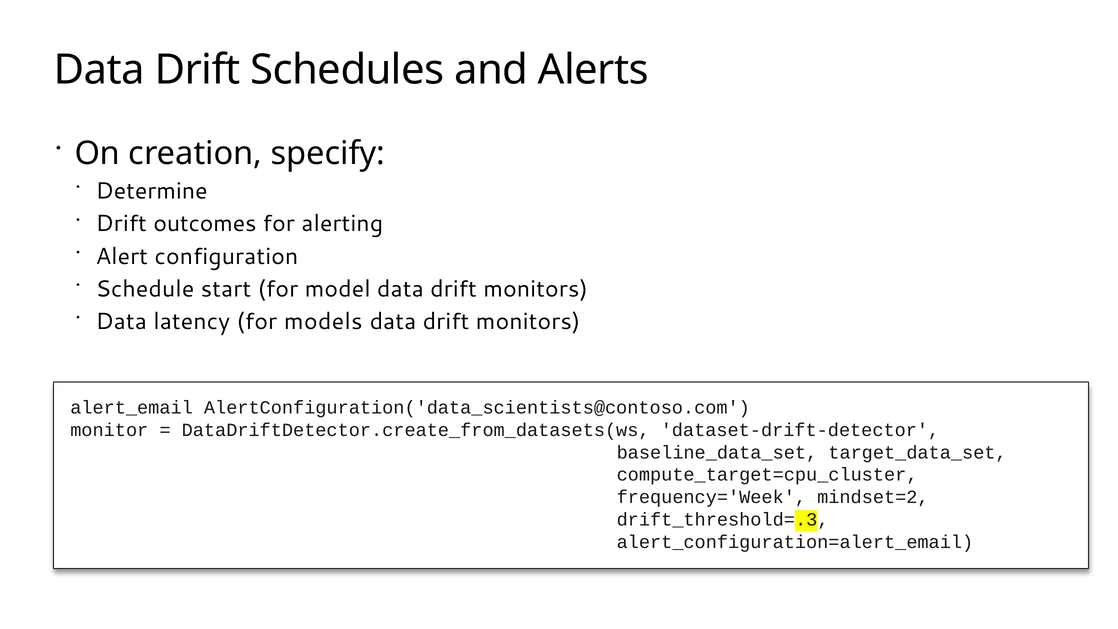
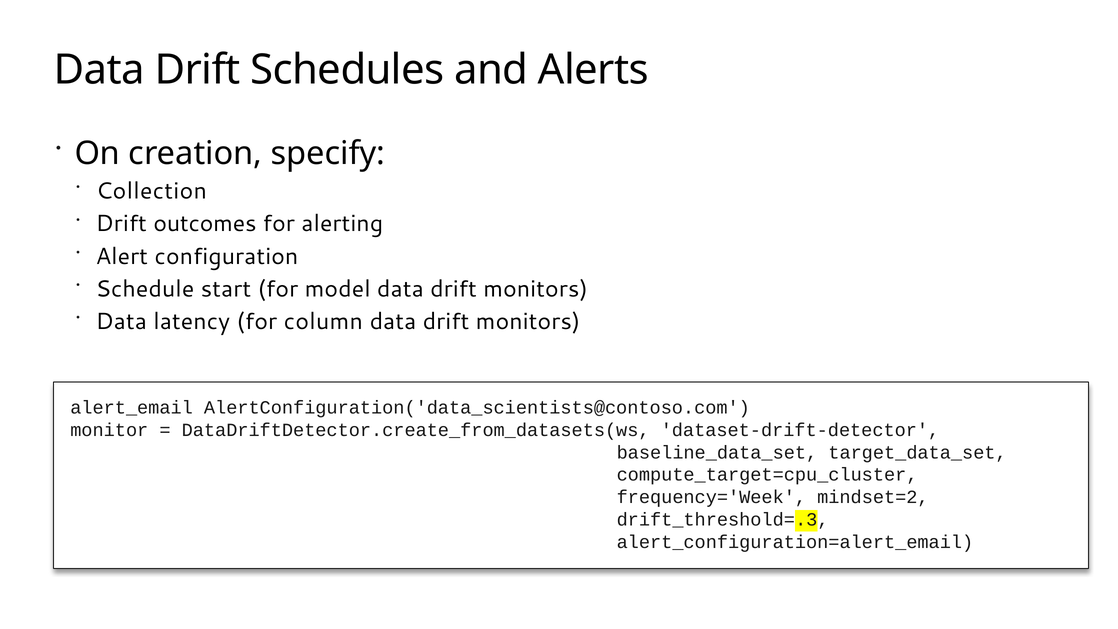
Determine: Determine -> Collection (151, 191)
models: models -> column (323, 321)
